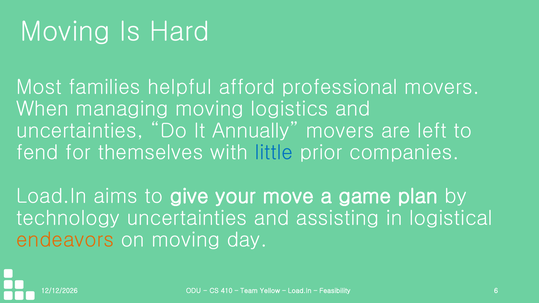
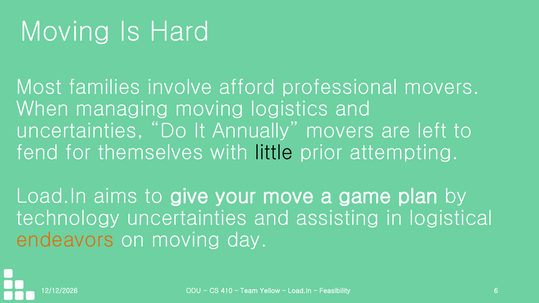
helpful: helpful -> involve (180, 87)
little colour: blue -> black (274, 153)
companies: companies -> attempting (404, 153)
